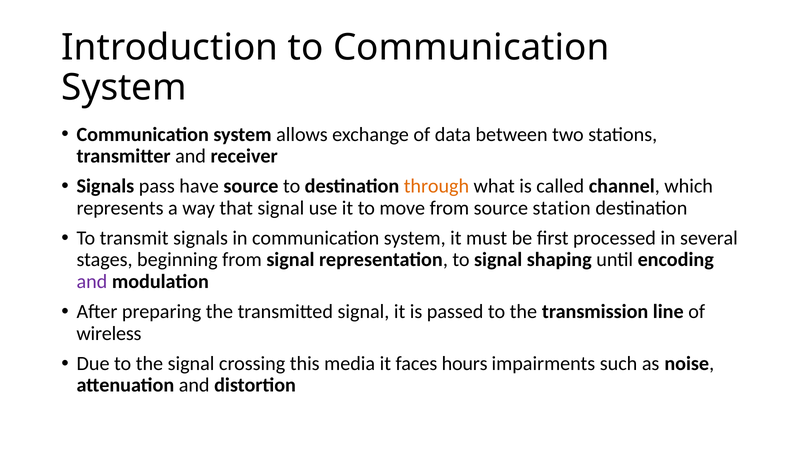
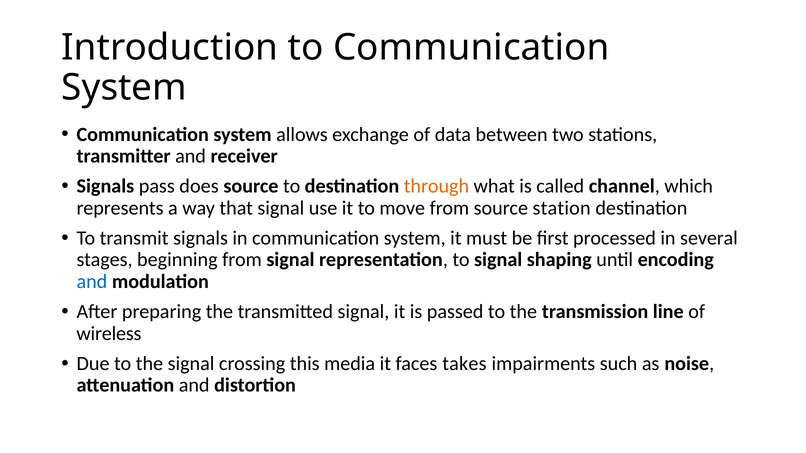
have: have -> does (199, 186)
and colour: purple -> blue (92, 282)
hours: hours -> takes (464, 364)
